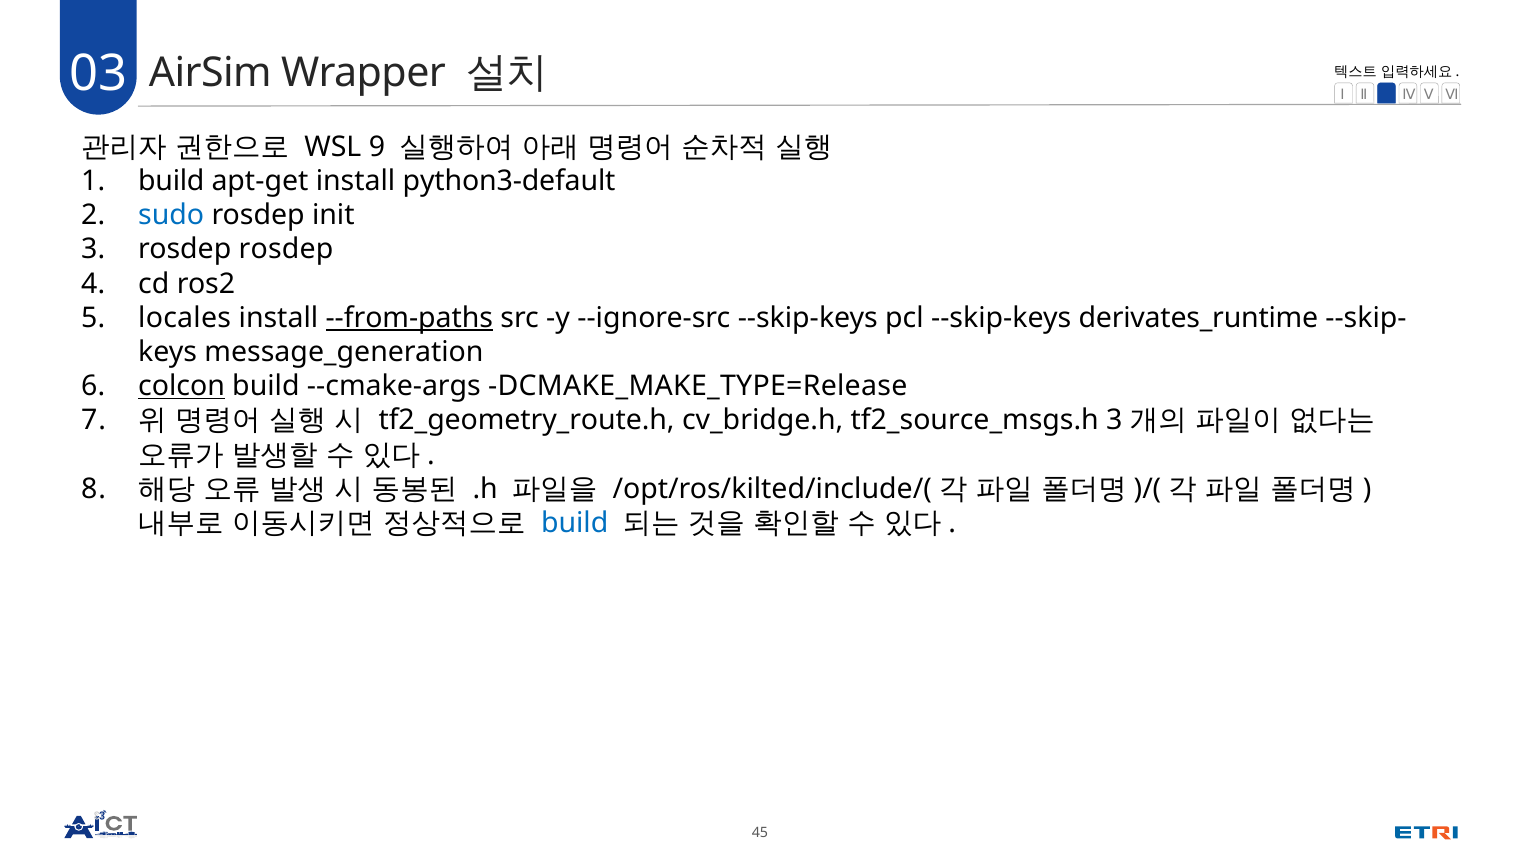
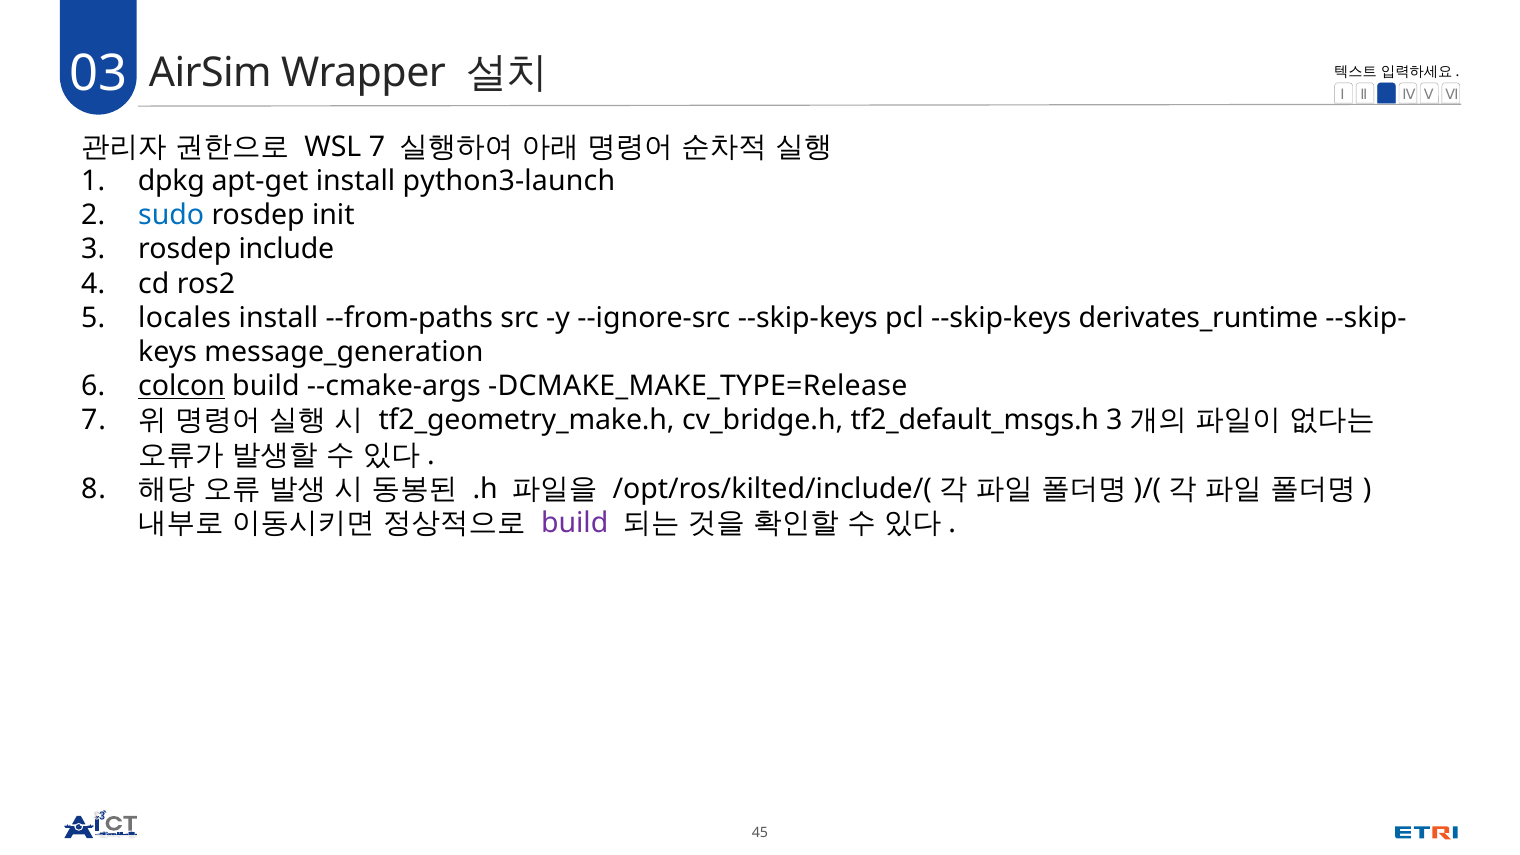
WSL 9: 9 -> 7 (377, 147)
build: build -> dpkg (171, 181)
python3-default: python3-default -> python3-launch (509, 181)
rosdep rosdep: rosdep -> include (286, 250)
--from-paths underline: present -> none (409, 318)
tf2_geometry_route.h: tf2_geometry_route.h -> tf2_geometry_make.h (527, 421)
tf2_source_msgs.h: tf2_source_msgs.h -> tf2_default_msgs.h (975, 421)
build colour: blue -> purple (575, 523)
